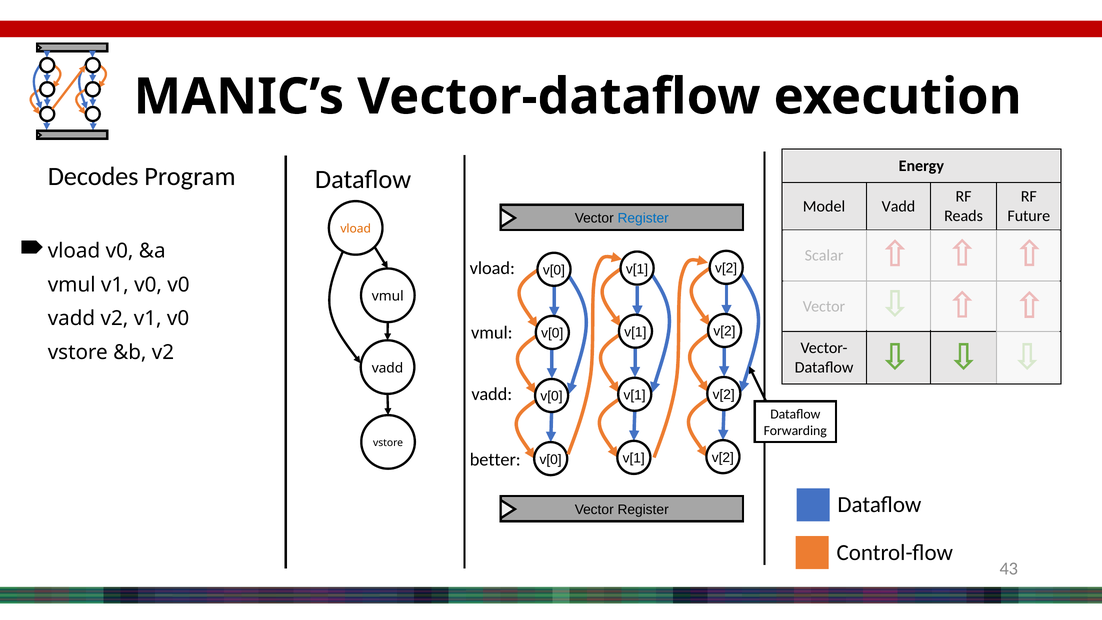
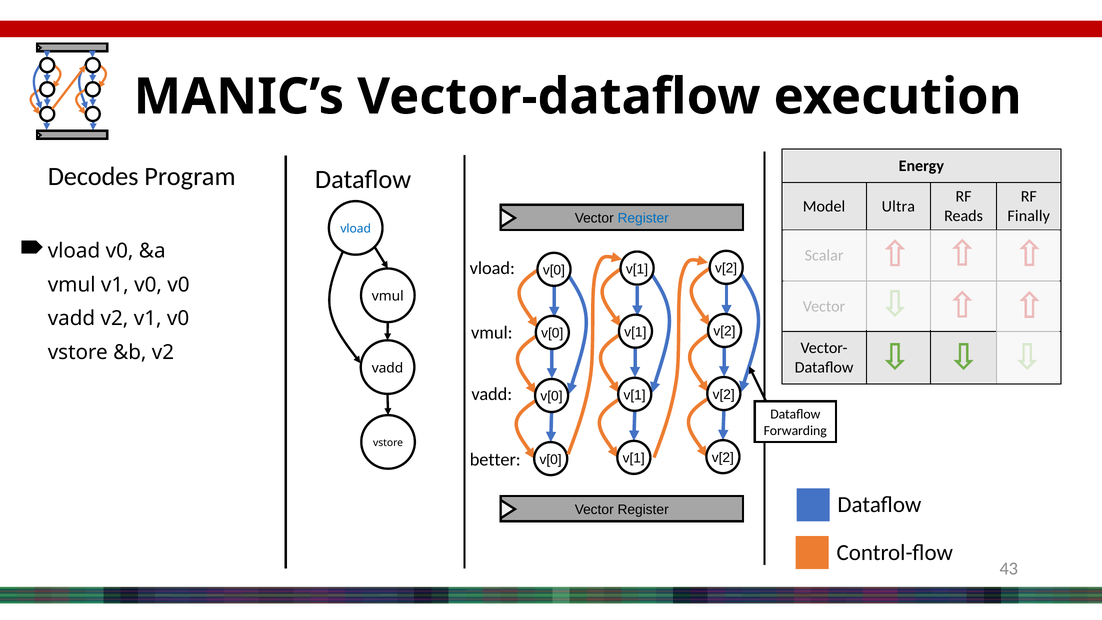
Model Vadd: Vadd -> Ultra (898, 206)
Future: Future -> Finally (1029, 216)
vload colour: orange -> blue (356, 229)
